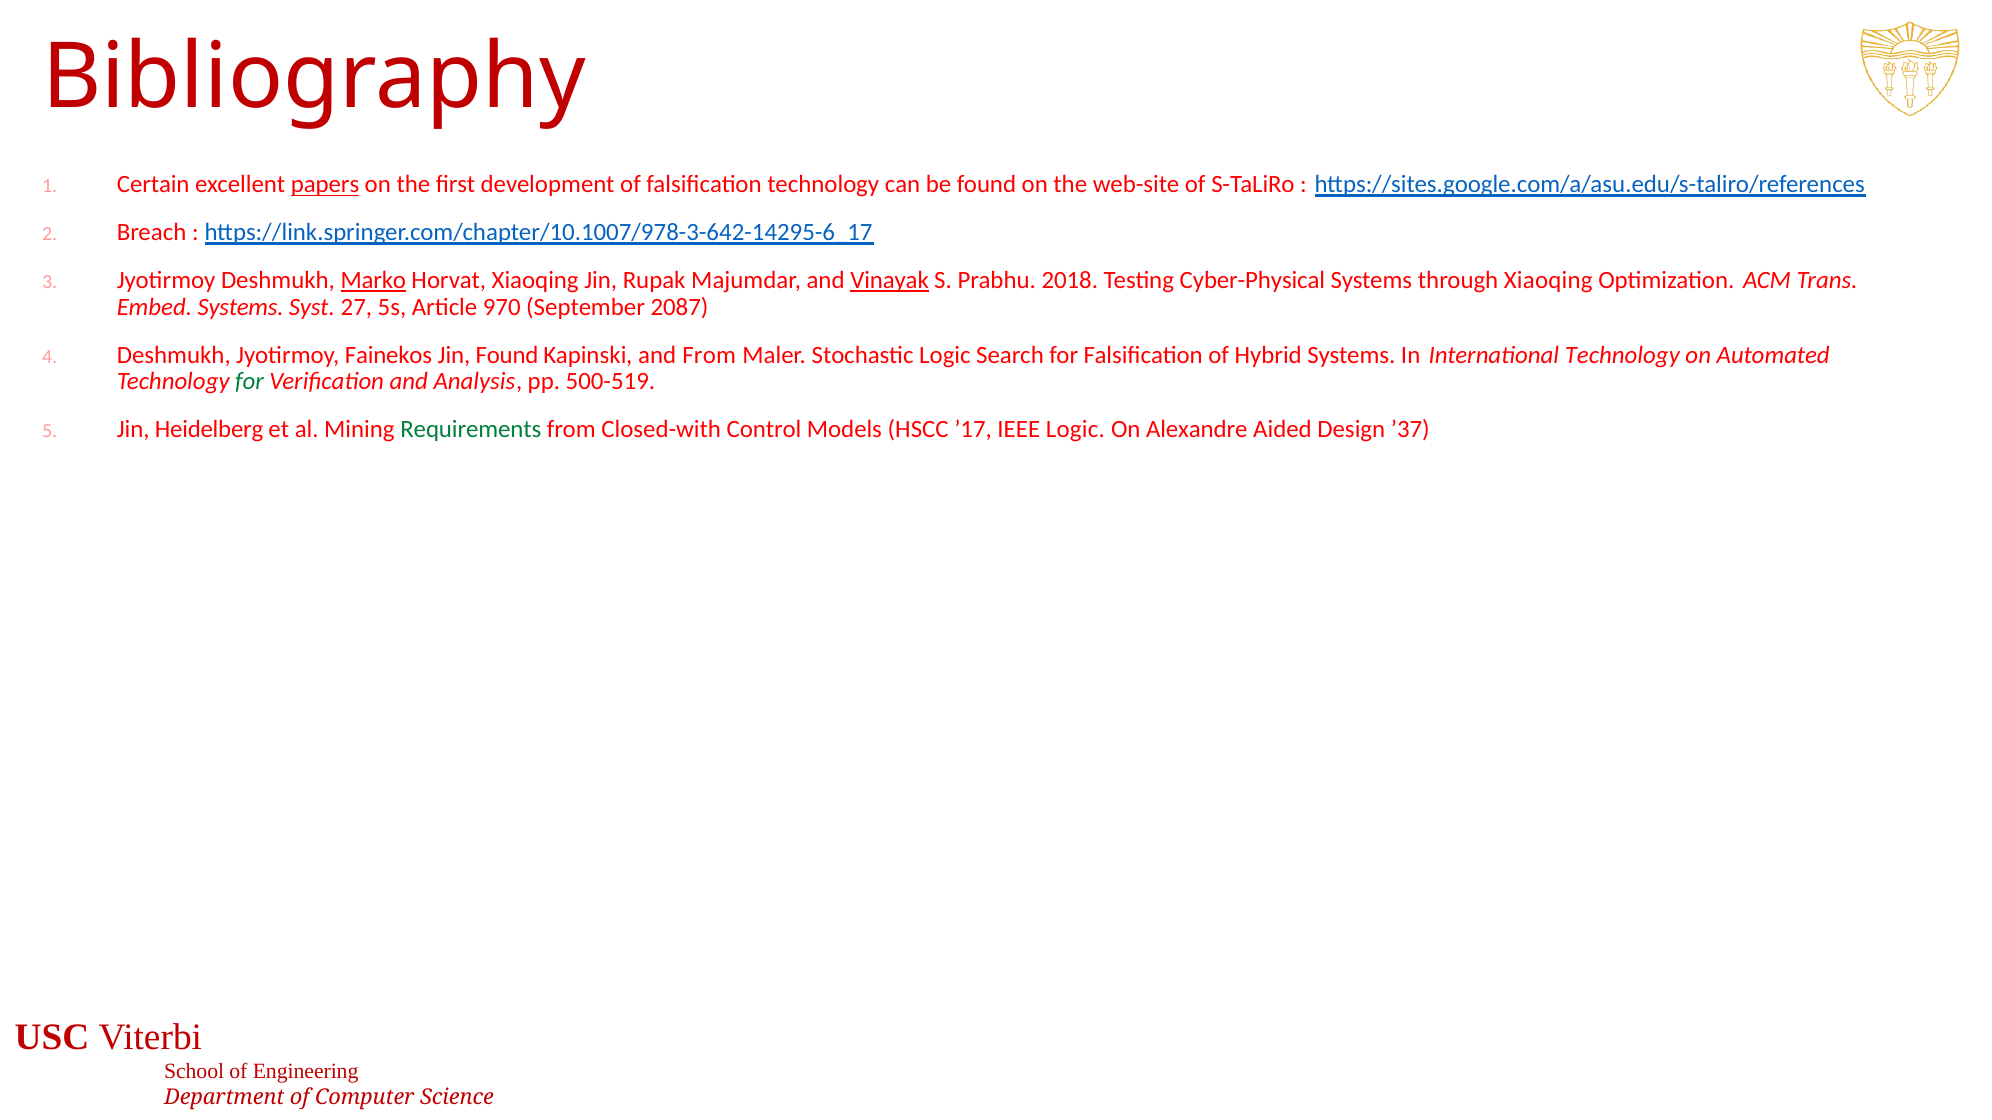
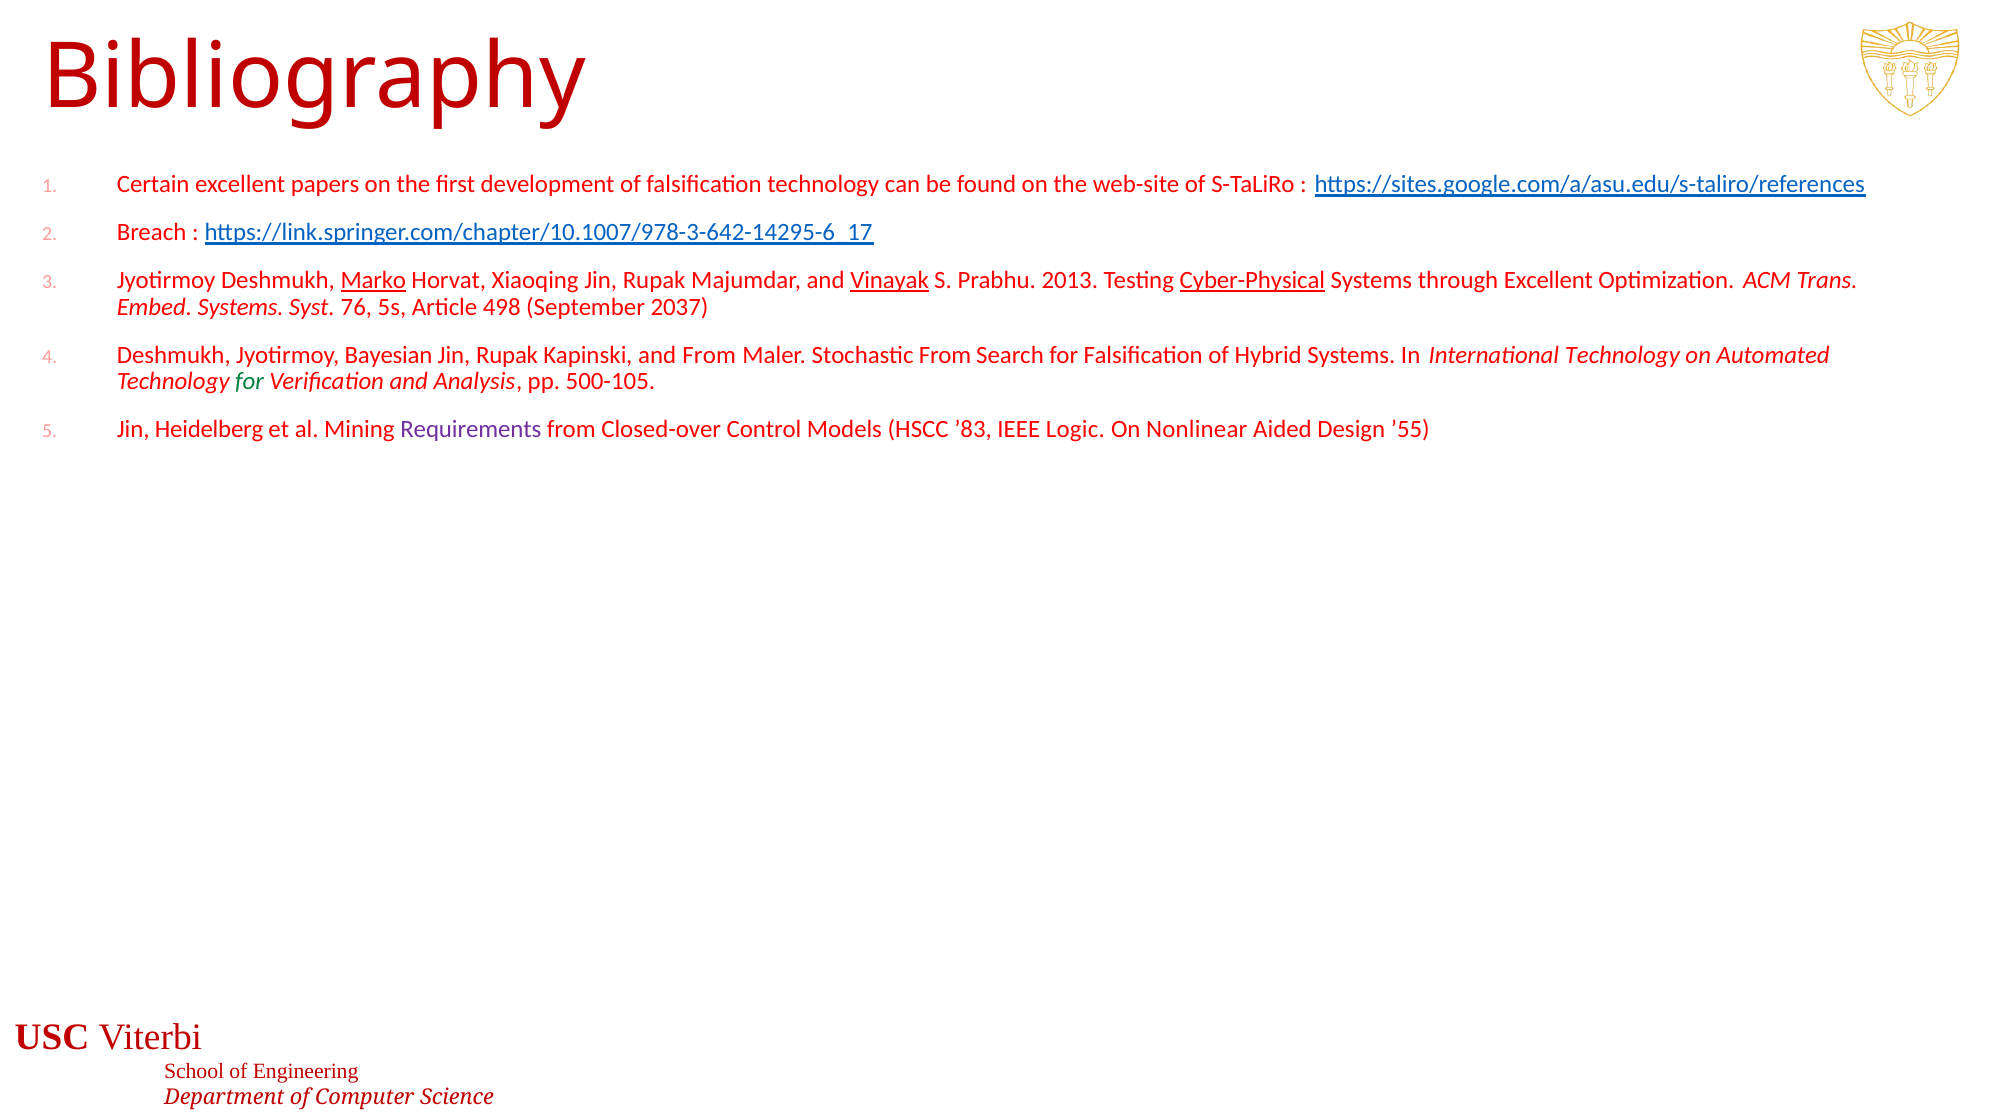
papers underline: present -> none (325, 185)
2018: 2018 -> 2013 (1070, 281)
Cyber-Physical underline: none -> present (1252, 281)
through Xiaoqing: Xiaoqing -> Excellent (1548, 281)
27: 27 -> 76 (356, 307)
970: 970 -> 498 (502, 307)
2087: 2087 -> 2037 (680, 307)
Fainekos: Fainekos -> Bayesian (389, 355)
Found: Found -> Rupak (507, 355)
Stochastic Logic: Logic -> From (945, 355)
500-519: 500-519 -> 500-105 (610, 382)
Requirements colour: green -> purple (471, 430)
Closed-with: Closed-with -> Closed-over (661, 430)
’17: ’17 -> ’83 (973, 430)
Alexandre: Alexandre -> Nonlinear (1197, 430)
’37: ’37 -> ’55 (1410, 430)
